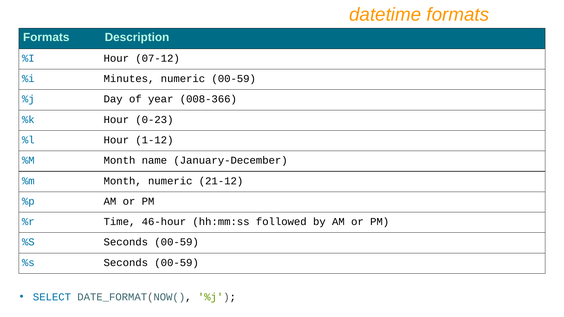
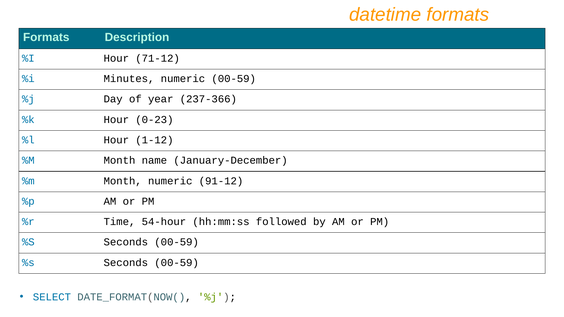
07-12: 07-12 -> 71-12 (158, 58)
008-366: 008-366 -> 237-366 (208, 99)
21-12: 21-12 -> 91-12 (221, 181)
46-hour: 46-hour -> 54-hour (164, 222)
